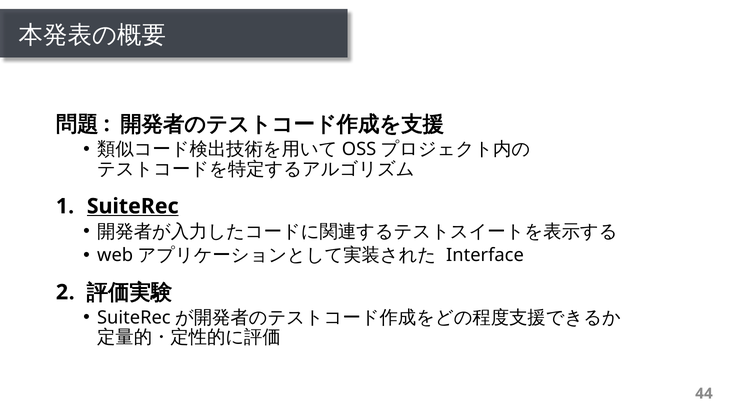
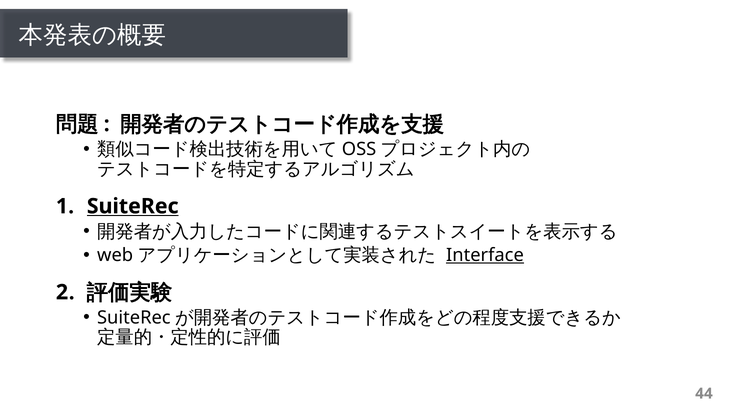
Interface underline: none -> present (485, 255)
